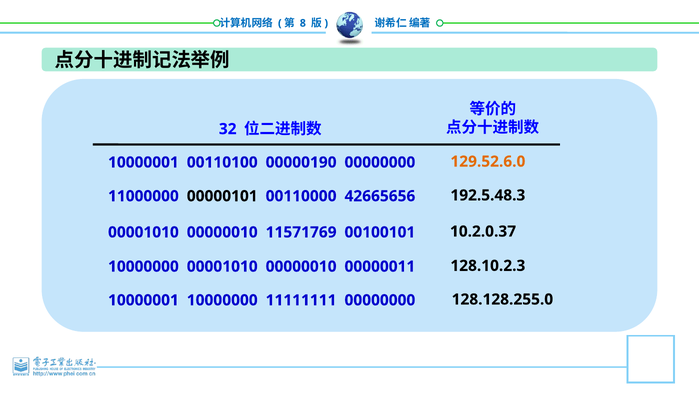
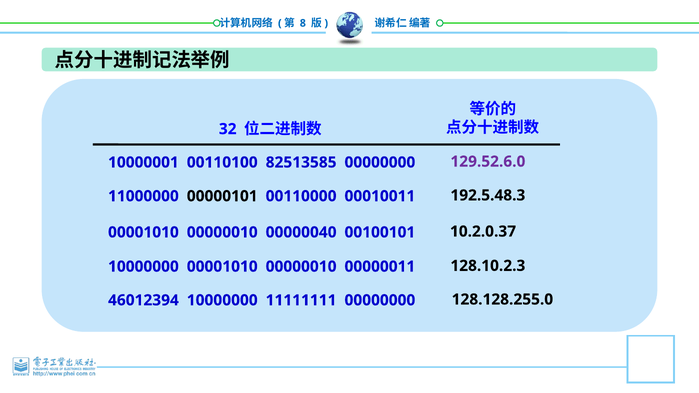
00000190: 00000190 -> 82513585 (301, 162)
129.52.6.0 colour: orange -> purple (488, 162)
42665656: 42665656 -> 00010011 (380, 196)
11571769: 11571769 -> 00000040 (301, 232)
10000001: 10000001 -> 46012394 (143, 300)
